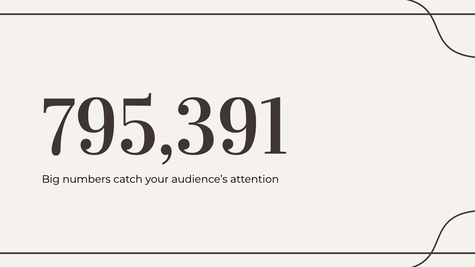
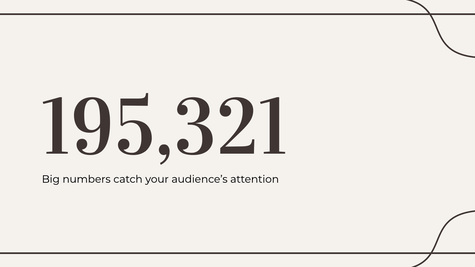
795,391: 795,391 -> 195,321 (165, 128)
